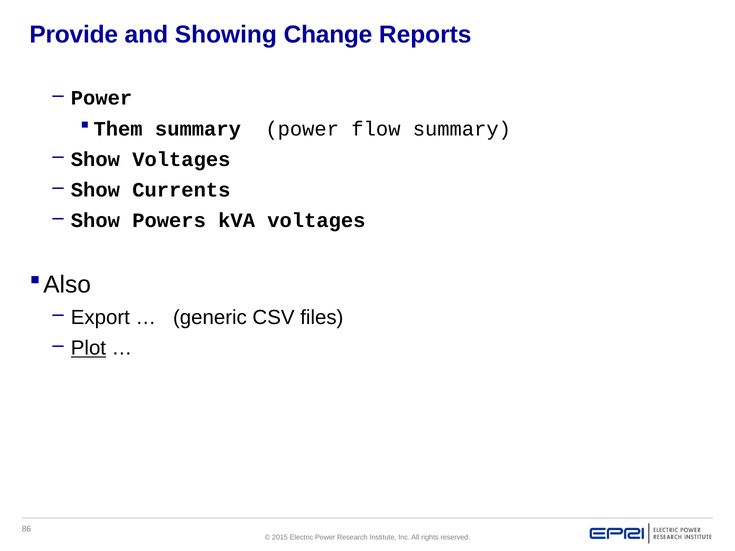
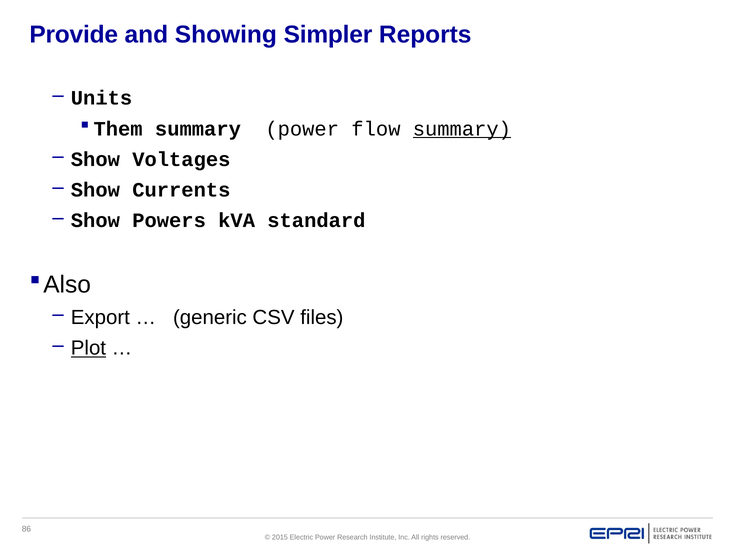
Change: Change -> Simpler (328, 35)
Power: Power -> Units (102, 98)
summary underline: none -> present (462, 129)
kVA voltages: voltages -> standard (316, 221)
